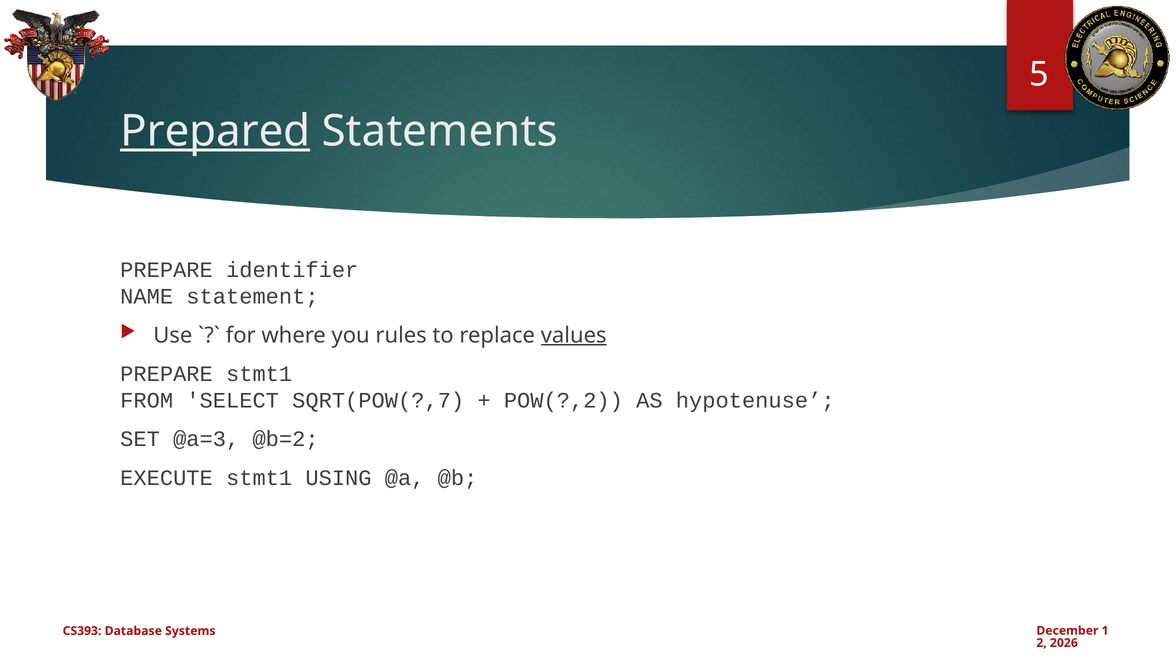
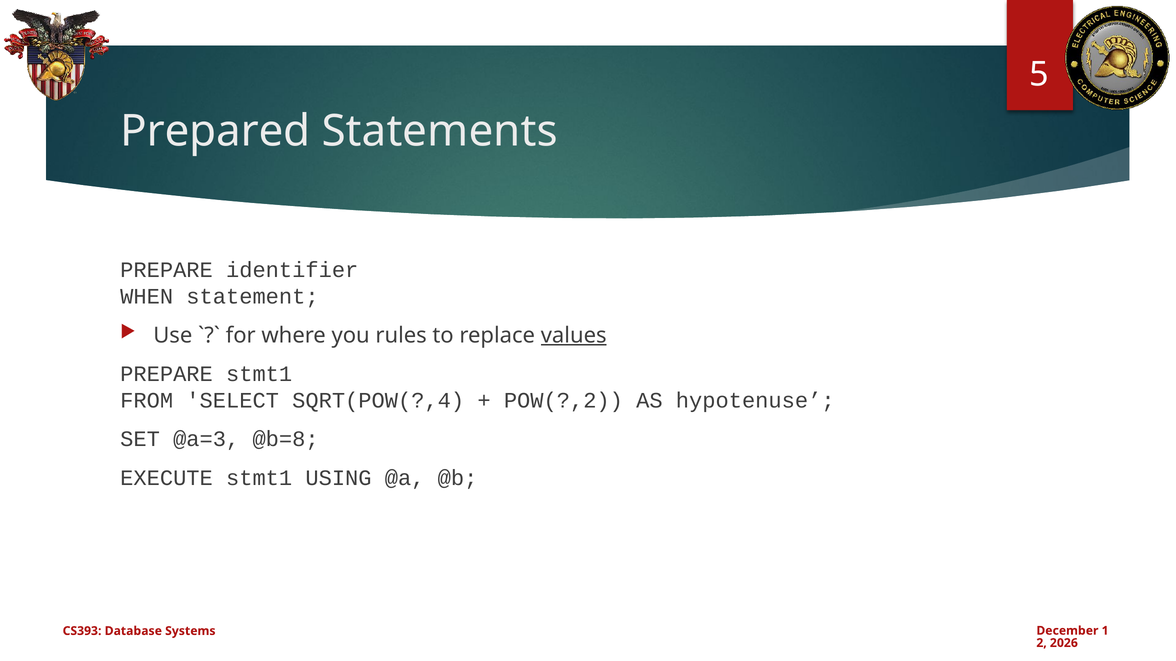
Prepared underline: present -> none (215, 131)
NAME: NAME -> WHEN (147, 297)
SQRT(POW(?,7: SQRT(POW(?,7 -> SQRT(POW(?,4 (378, 401)
@b=2: @b=2 -> @b=8 (286, 439)
